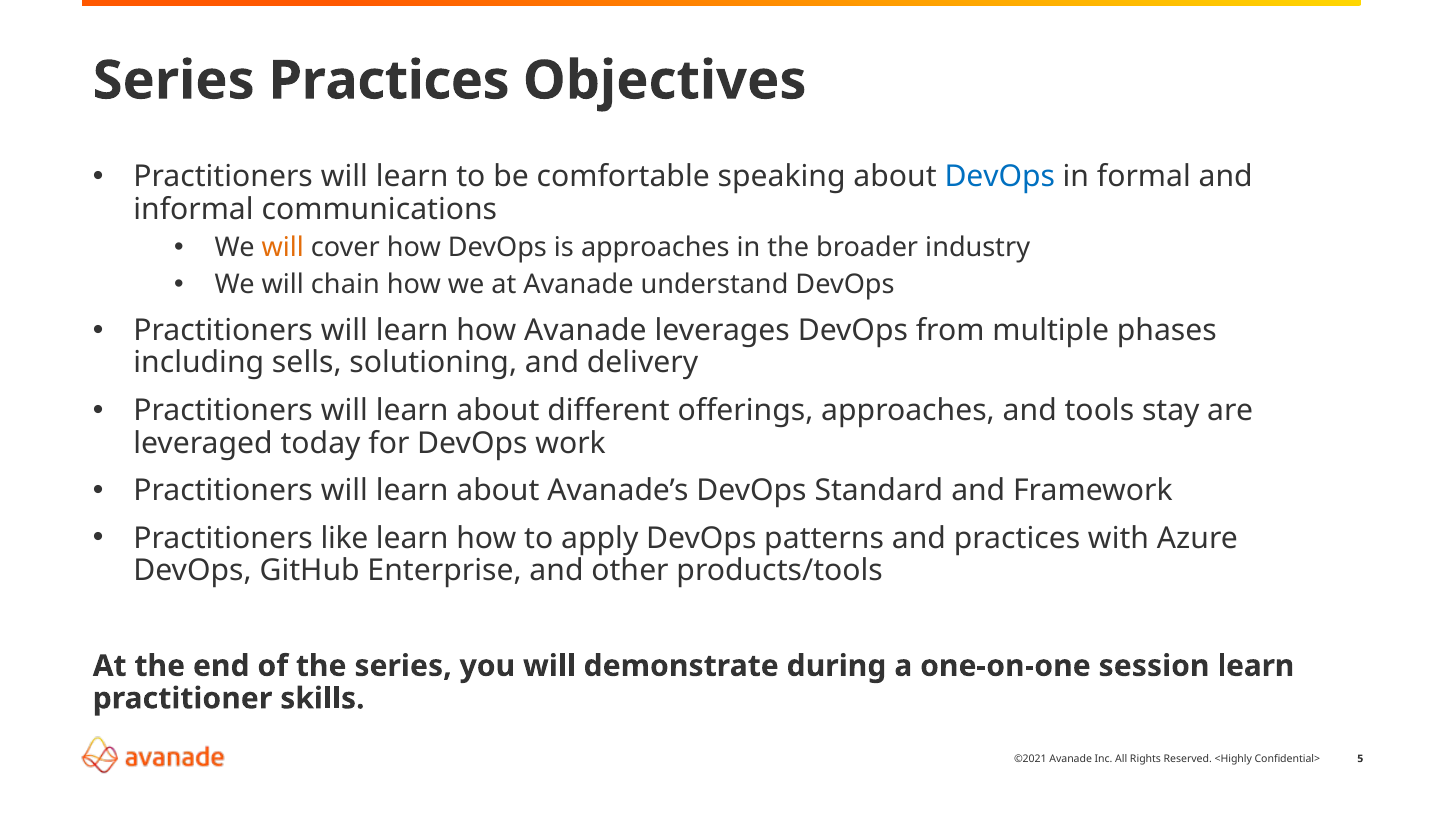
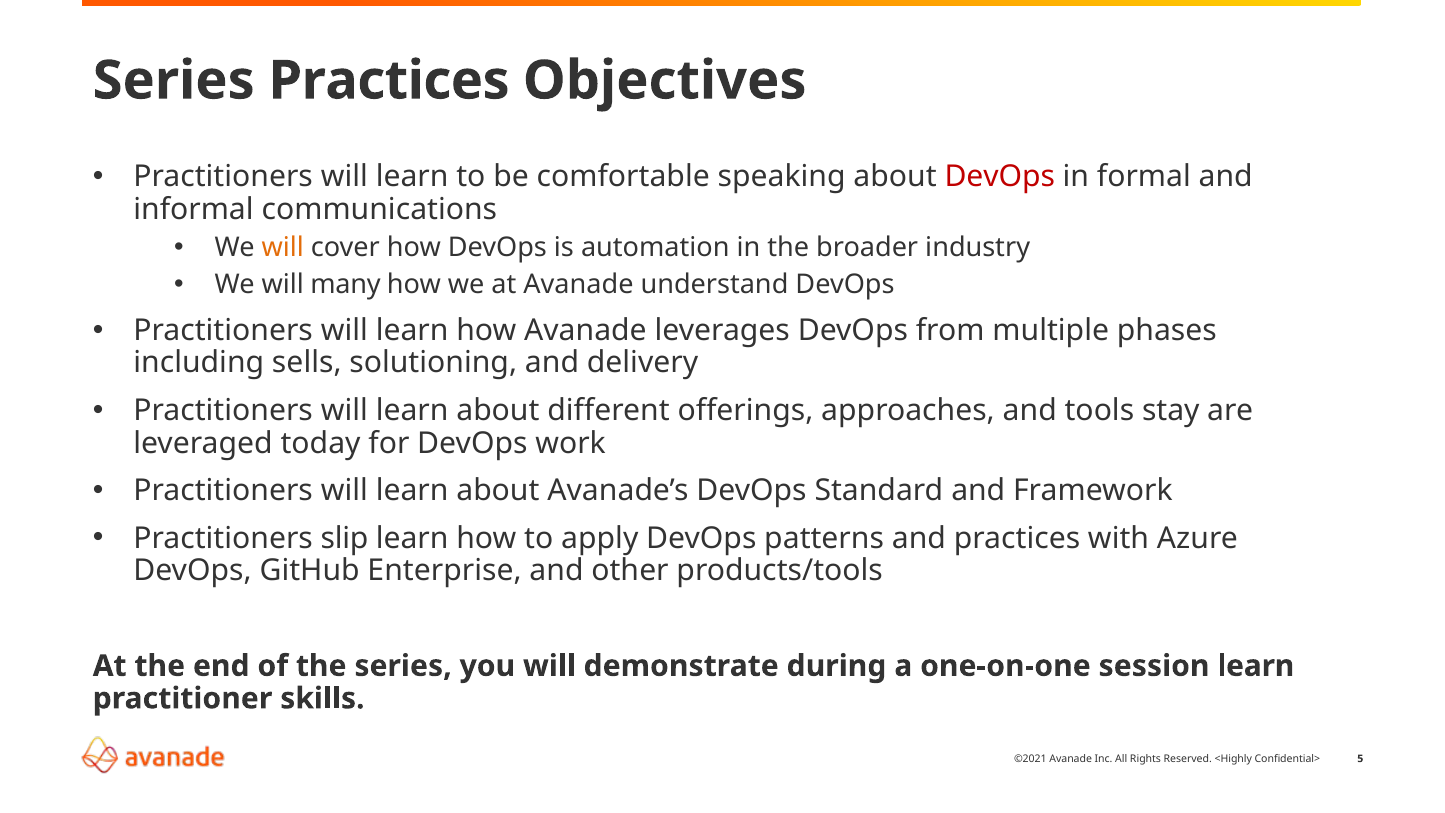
DevOps colour: blue -> red (1000, 177)
is approaches: approaches -> automation (655, 248)
chain: chain -> many (346, 284)
like: like -> slip (344, 538)
